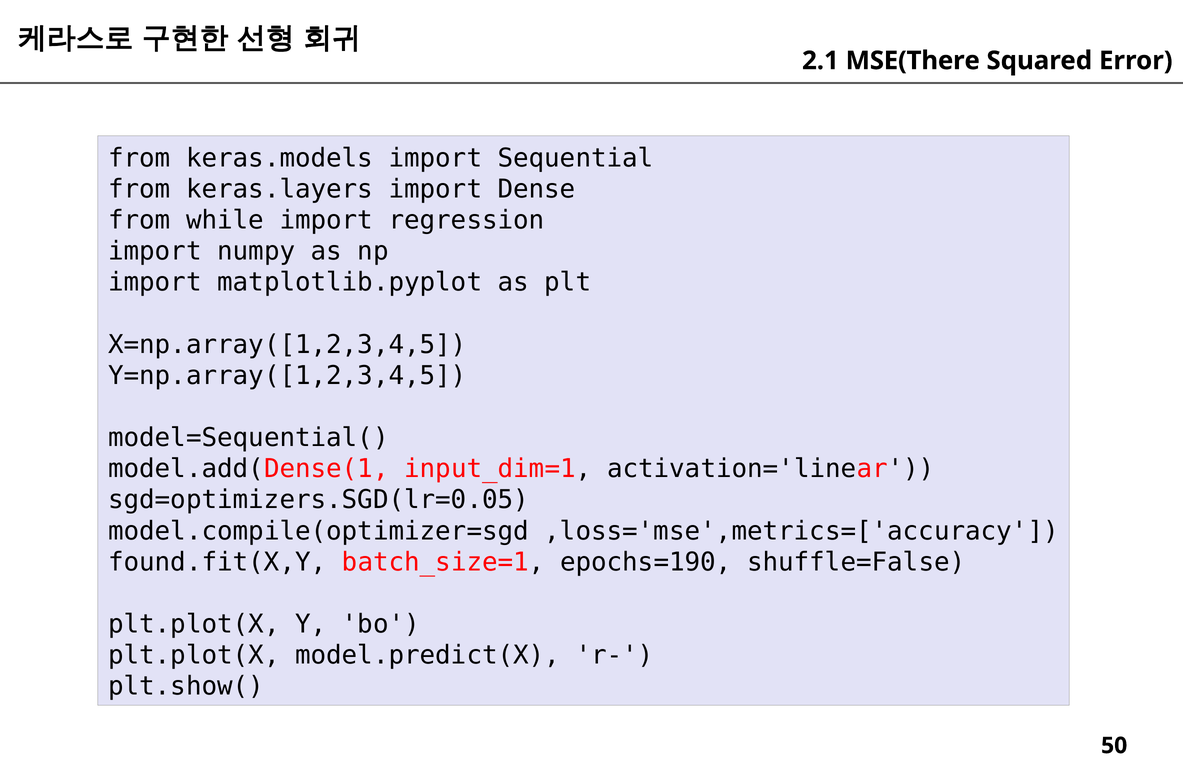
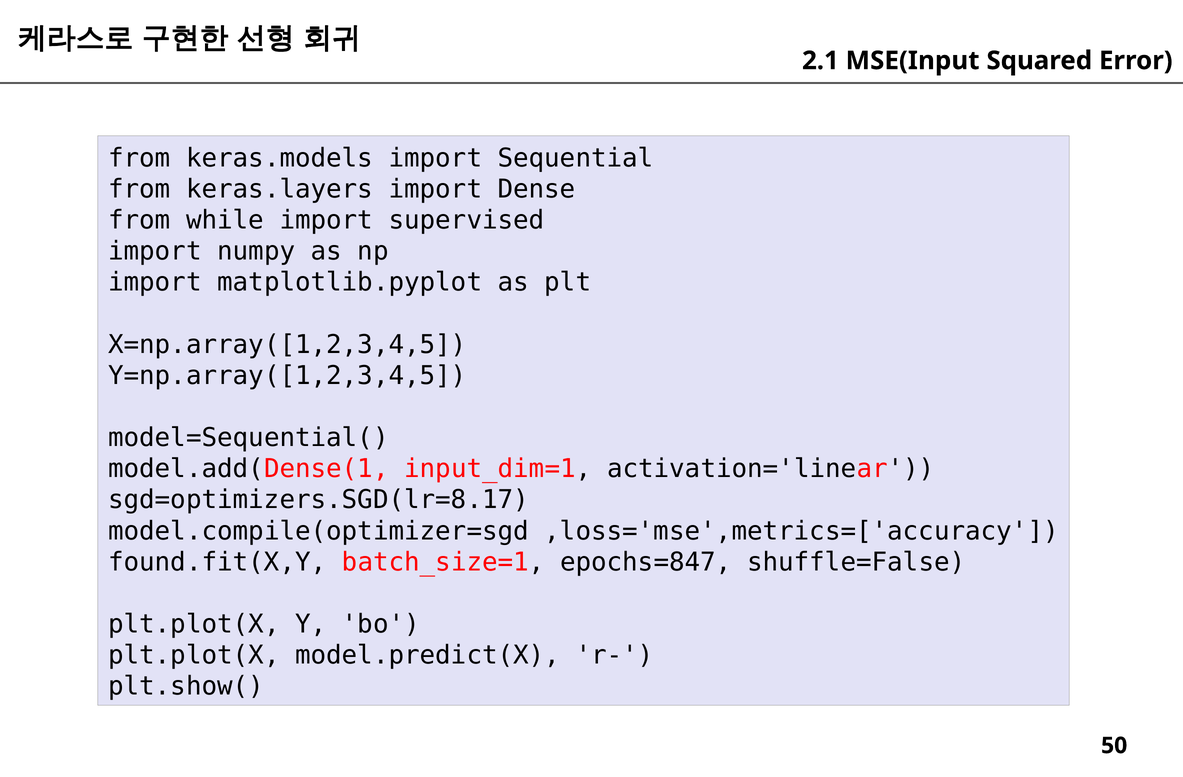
MSE(There: MSE(There -> MSE(Input (913, 61)
regression: regression -> supervised (467, 220)
sgd=optimizers.SGD(lr=0.05: sgd=optimizers.SGD(lr=0.05 -> sgd=optimizers.SGD(lr=8.17 (319, 500)
epochs=190: epochs=190 -> epochs=847 (646, 562)
